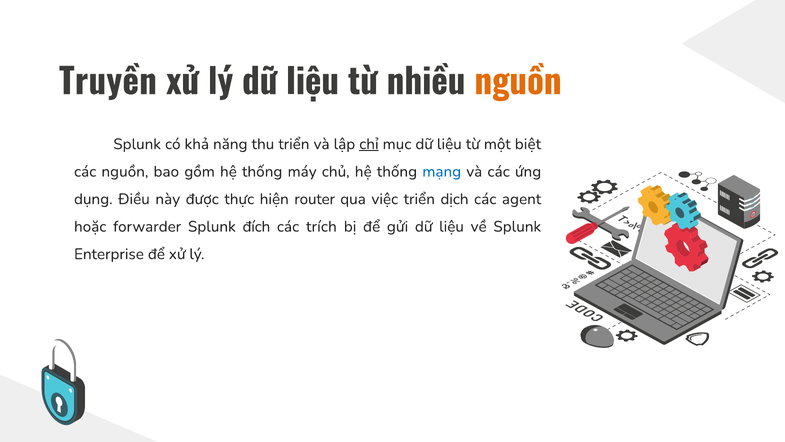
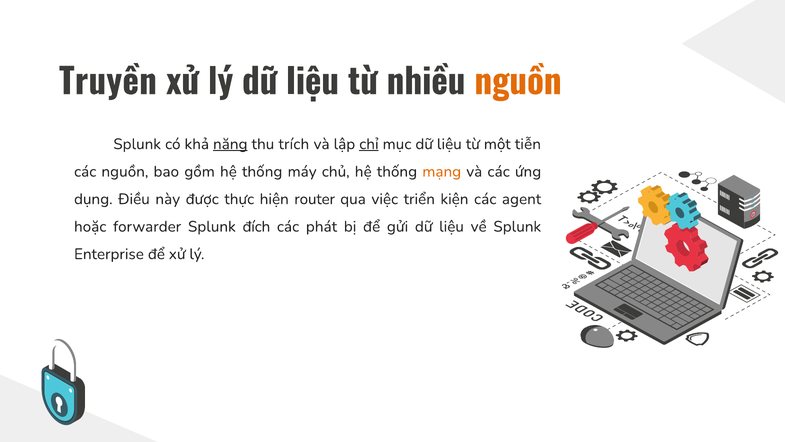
năng underline: none -> present (230, 144)
thu triển: triển -> trích (294, 144)
biệt: biệt -> tiễn (528, 144)
mạng colour: blue -> orange (442, 171)
dịch: dịch -> kiện (454, 199)
trích: trích -> phát (321, 226)
